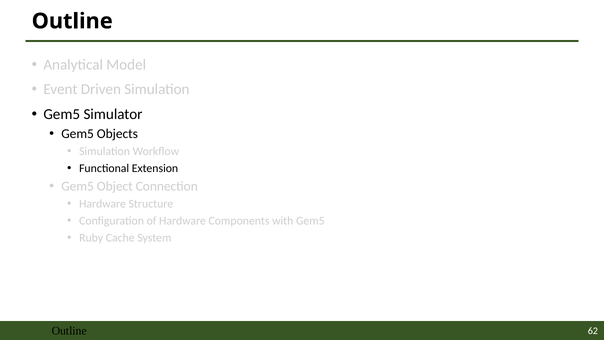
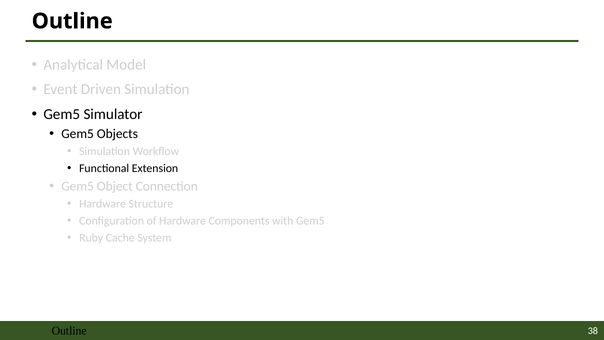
62: 62 -> 38 (593, 331)
